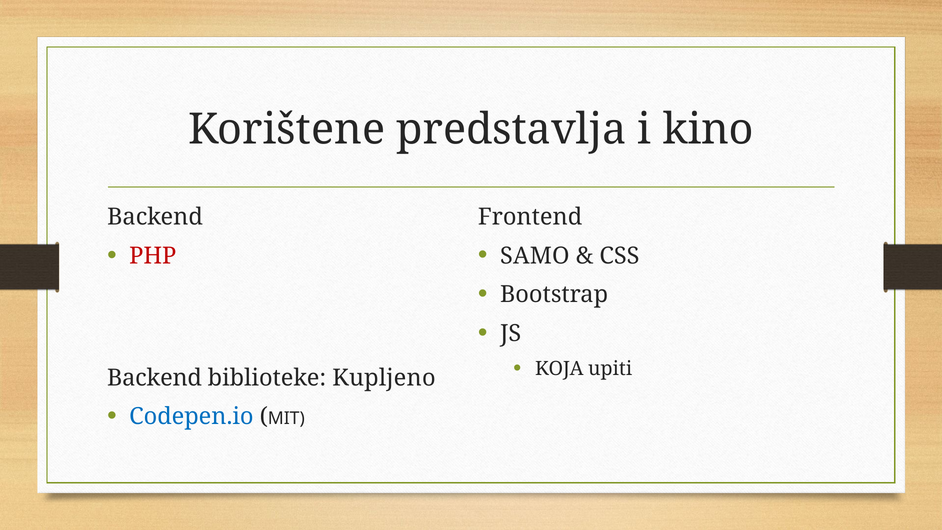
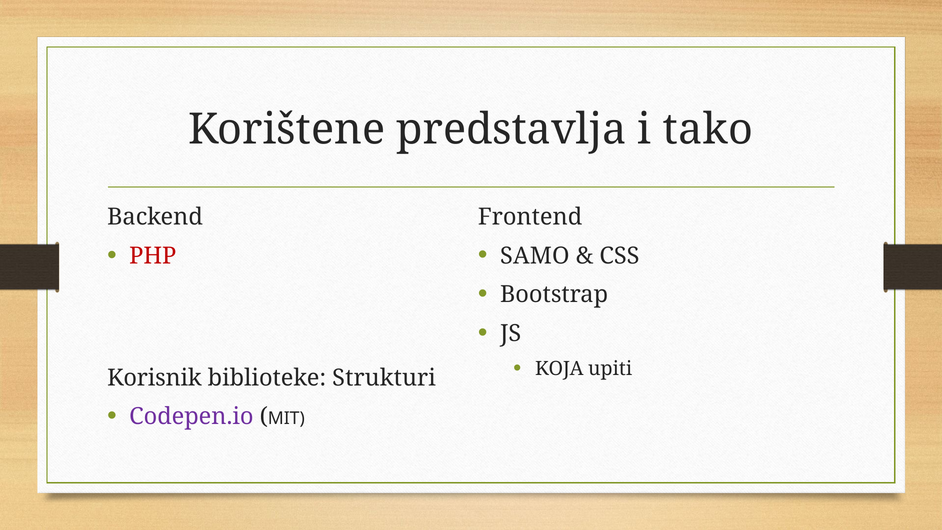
kino: kino -> tako (708, 129)
Backend: Backend -> Korisnik (154, 378)
Kupljeno: Kupljeno -> Strukturi (384, 378)
Codepen.io colour: blue -> purple (191, 417)
